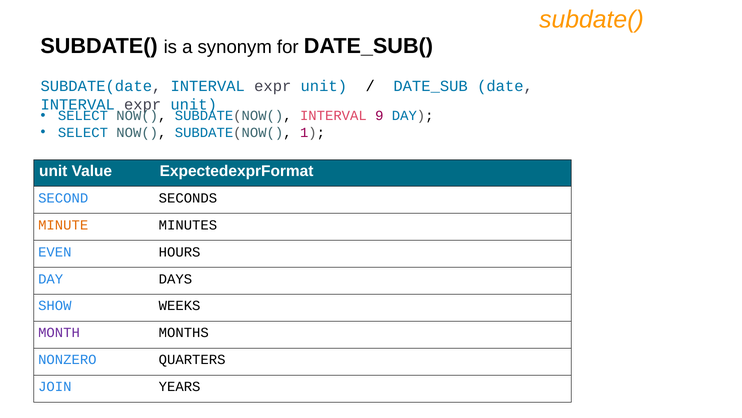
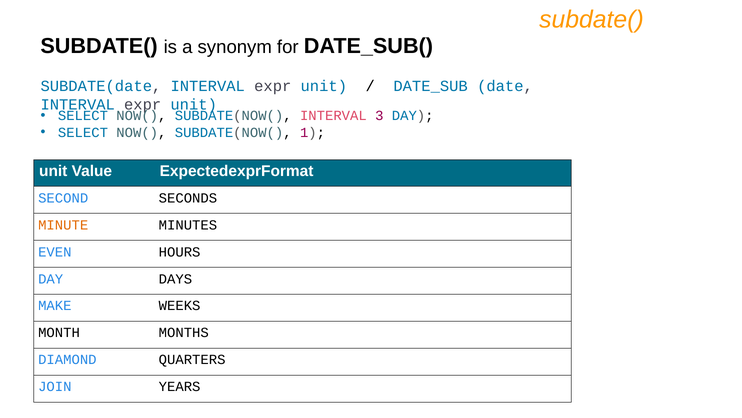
9: 9 -> 3 (379, 116)
SHOW: SHOW -> MAKE (55, 305)
MONTH colour: purple -> black (59, 332)
NONZERO: NONZERO -> DIAMOND (67, 359)
